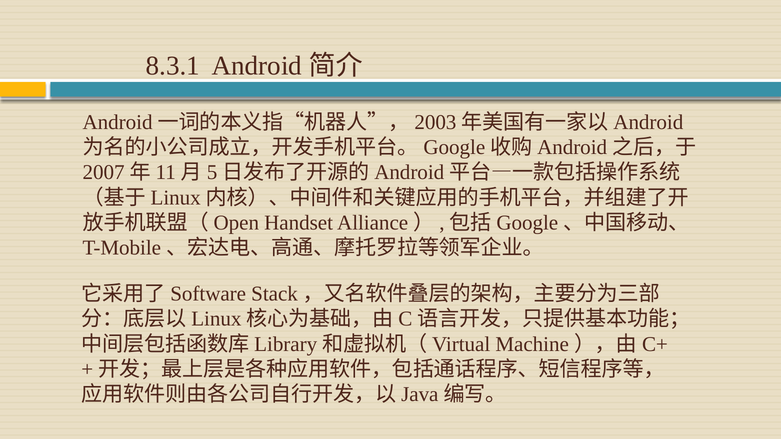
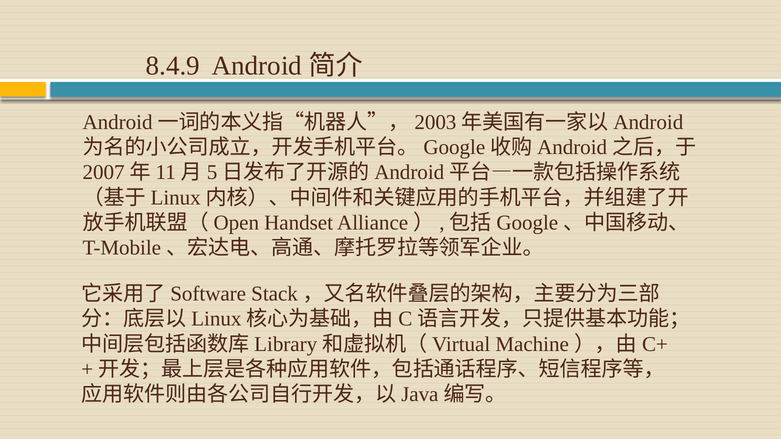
8.3.1: 8.3.1 -> 8.4.9 (173, 66)
